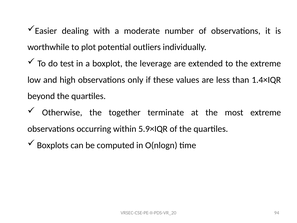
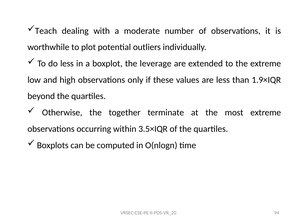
Easier: Easier -> Teach (46, 31)
do test: test -> less (67, 63)
1.4×IQR: 1.4×IQR -> 1.9×IQR (266, 80)
5.9×IQR: 5.9×IQR -> 3.5×IQR (153, 129)
